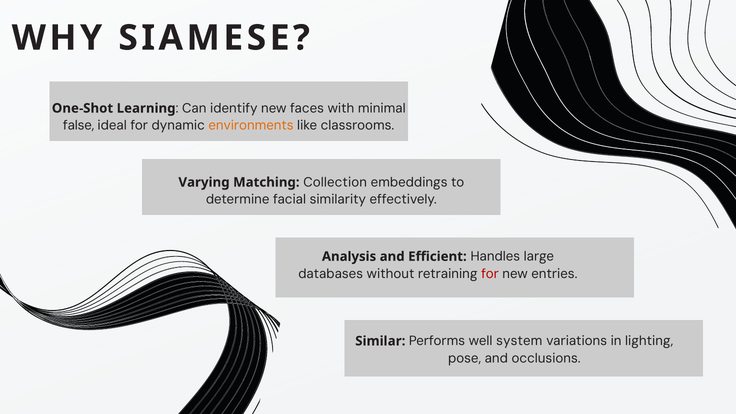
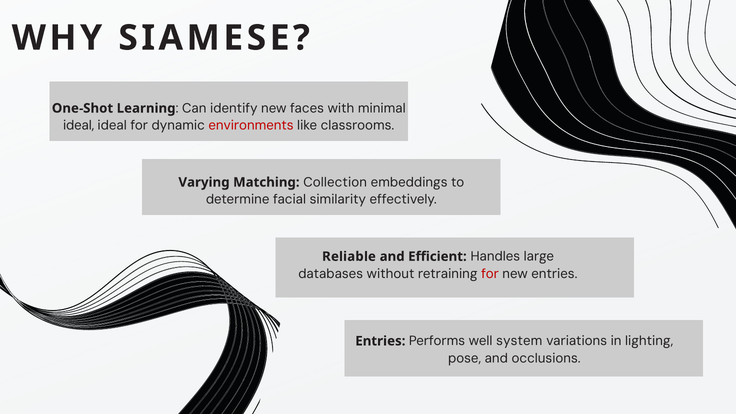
false: false -> ideal (79, 126)
environments colour: orange -> red (251, 126)
Analysis: Analysis -> Reliable (349, 256)
Similar: Similar -> Entries (380, 341)
